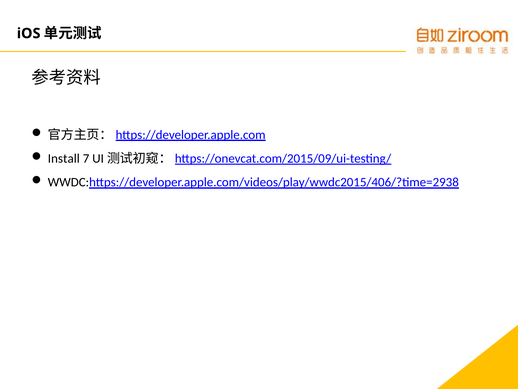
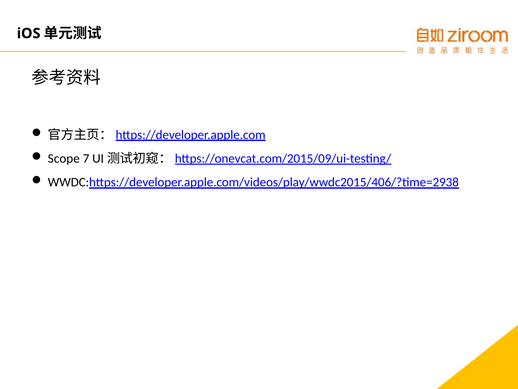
Install: Install -> Scope (64, 158)
